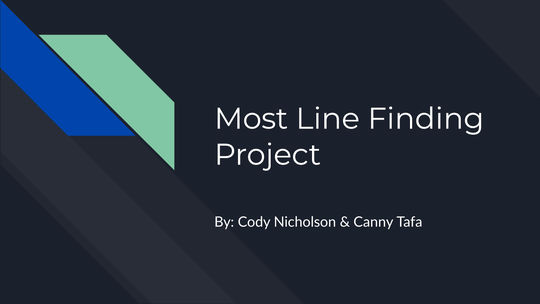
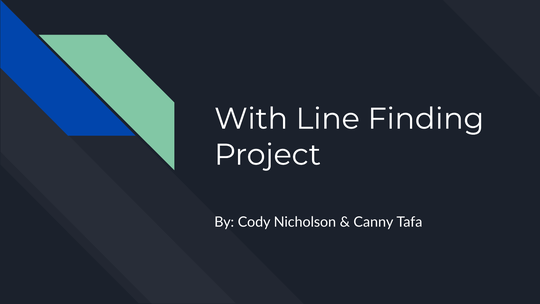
Most: Most -> With (251, 119)
